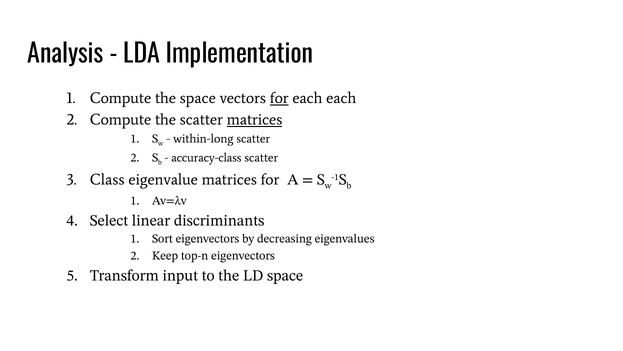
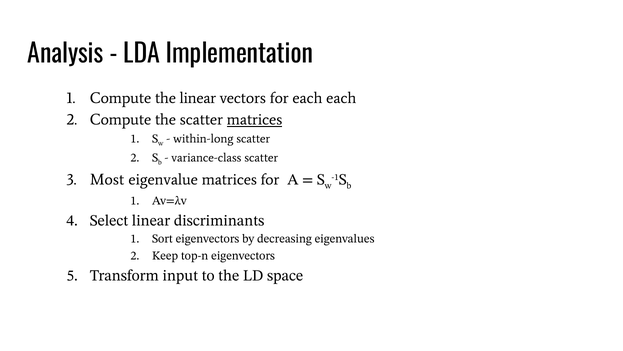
the space: space -> linear (198, 98)
for underline: present -> none (279, 98)
accuracy-class: accuracy-class -> variance-class (206, 157)
Class: Class -> Most (107, 179)
